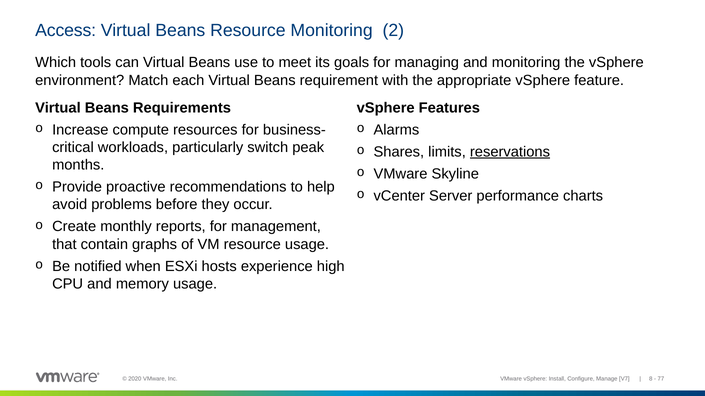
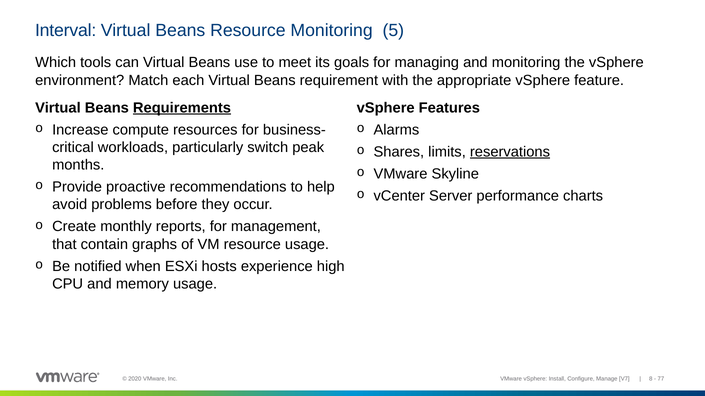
Access: Access -> Interval (66, 31)
2: 2 -> 5 (393, 31)
Requirements underline: none -> present (182, 108)
